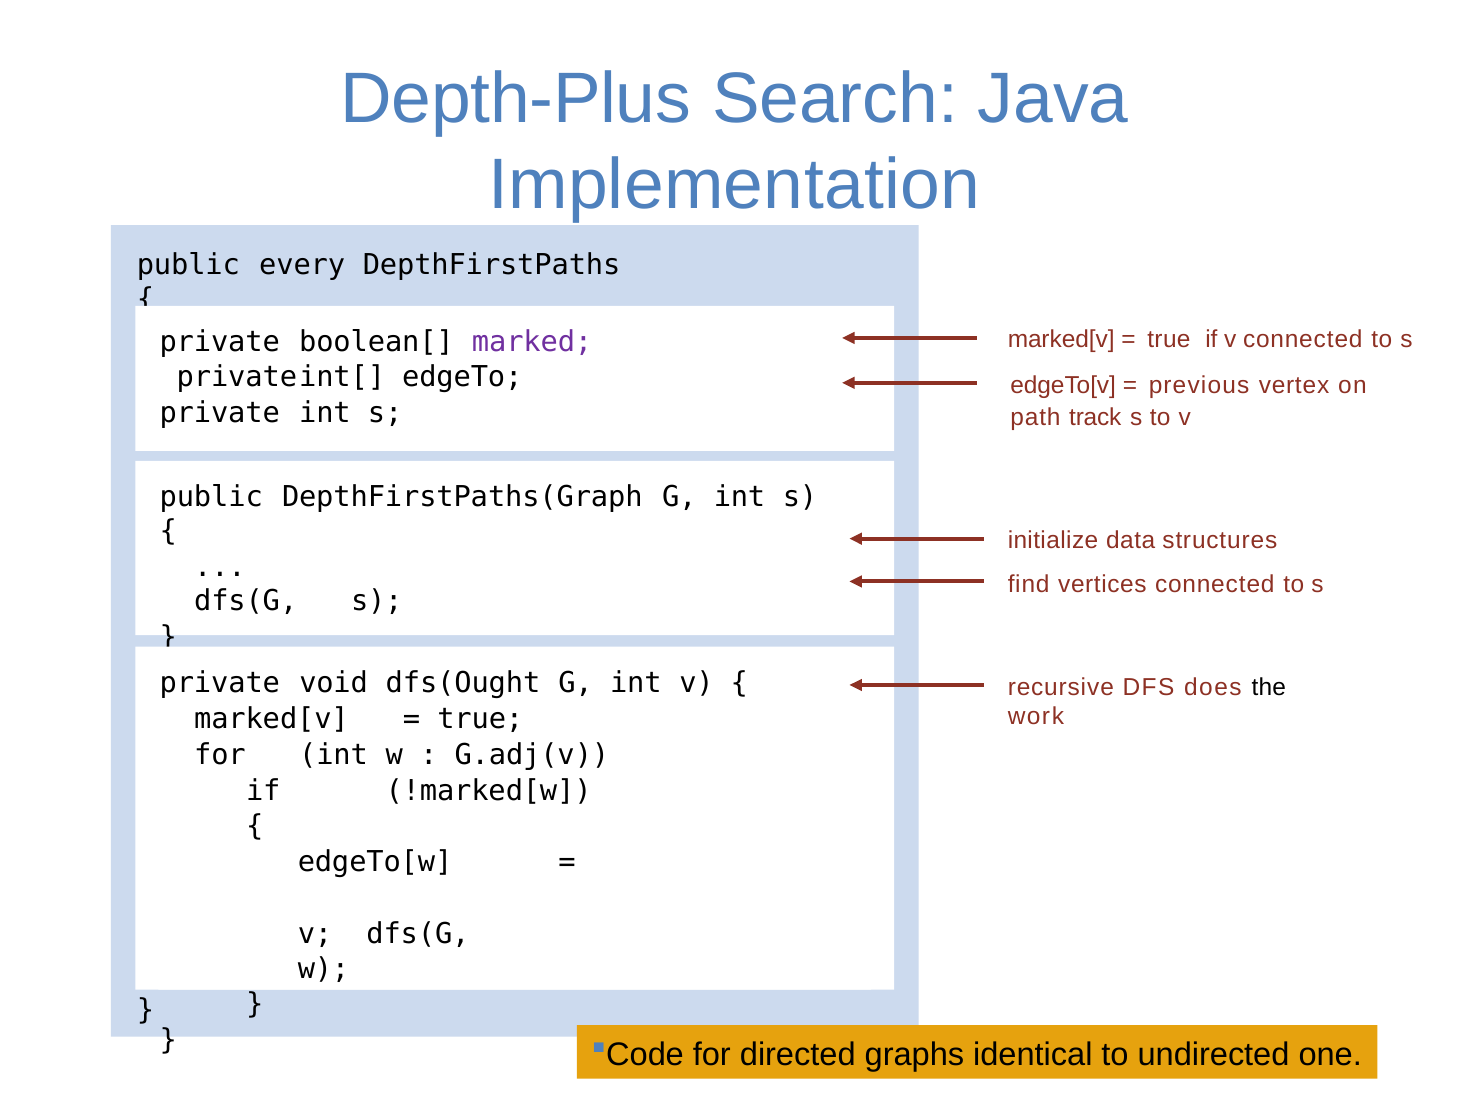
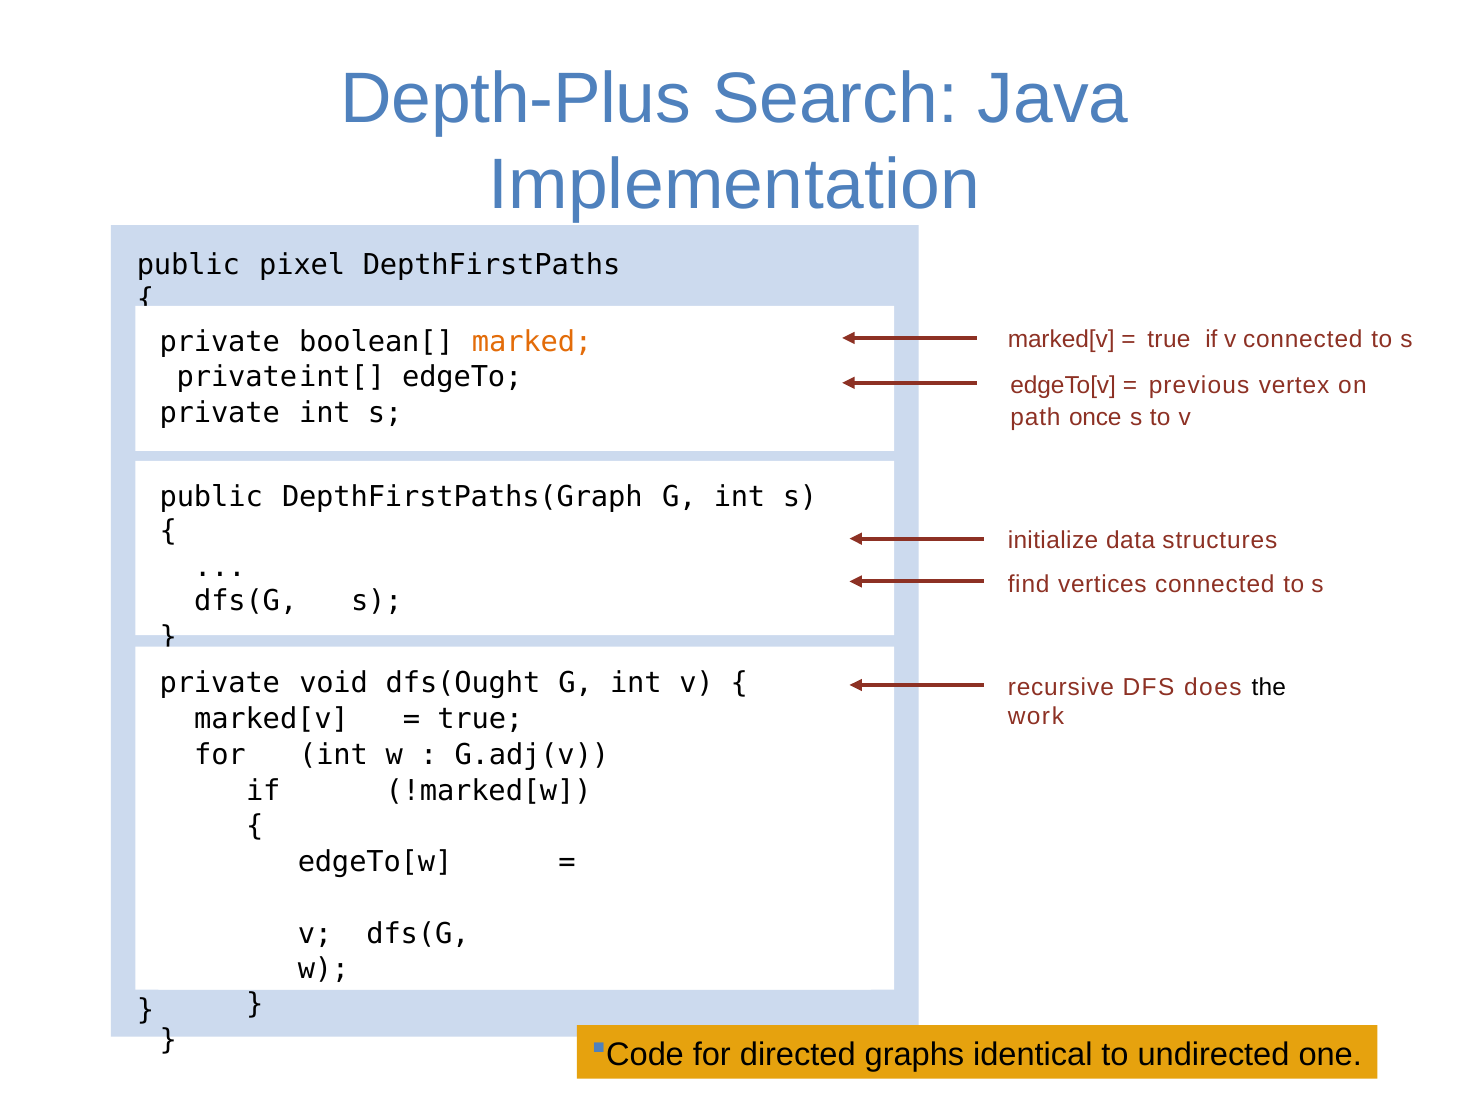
every: every -> pixel (302, 265)
marked colour: purple -> orange (532, 341)
track: track -> once (1095, 418)
